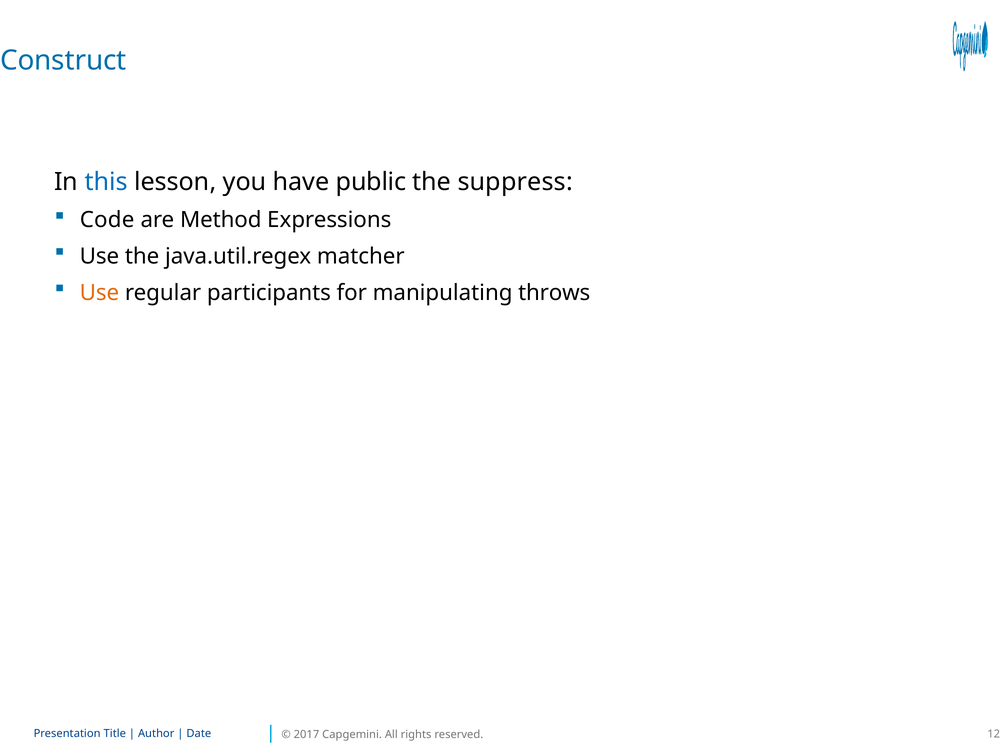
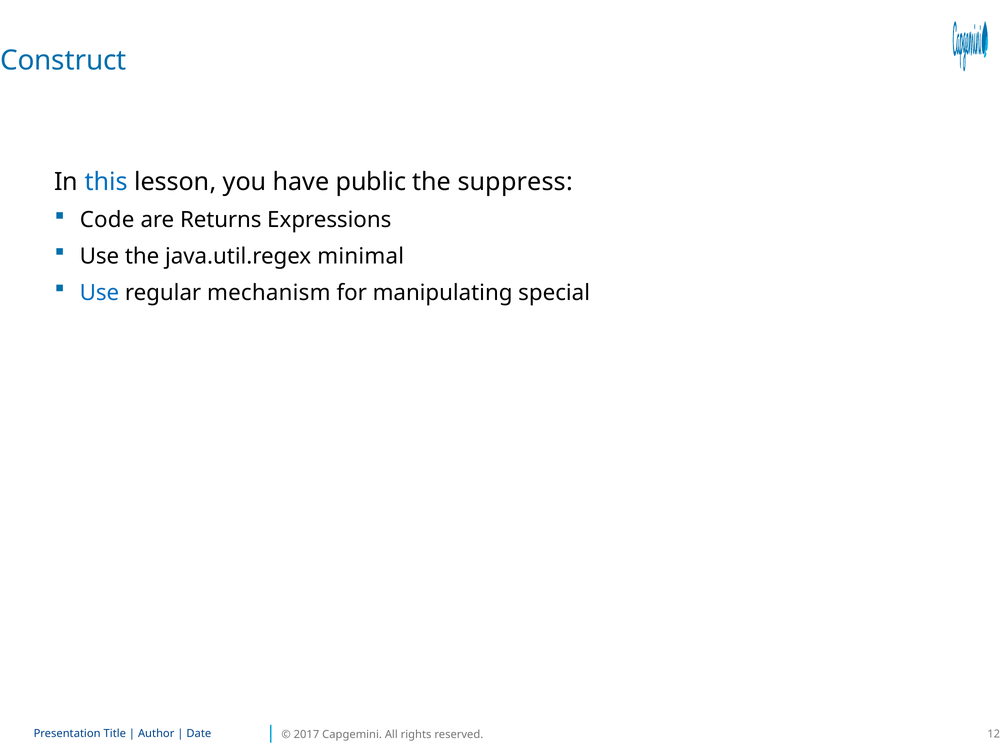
Method: Method -> Returns (221, 220)
matcher: matcher -> minimal (361, 256)
Use colour: orange -> blue (99, 292)
participants: participants -> mechanism (269, 292)
throws: throws -> special (554, 292)
